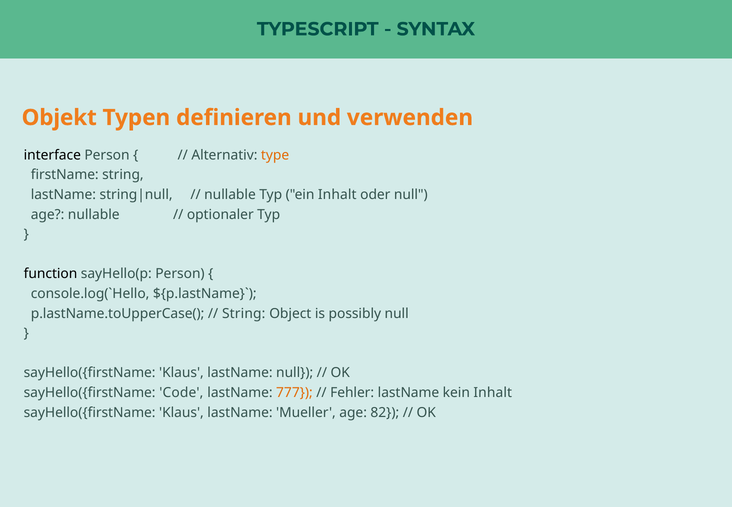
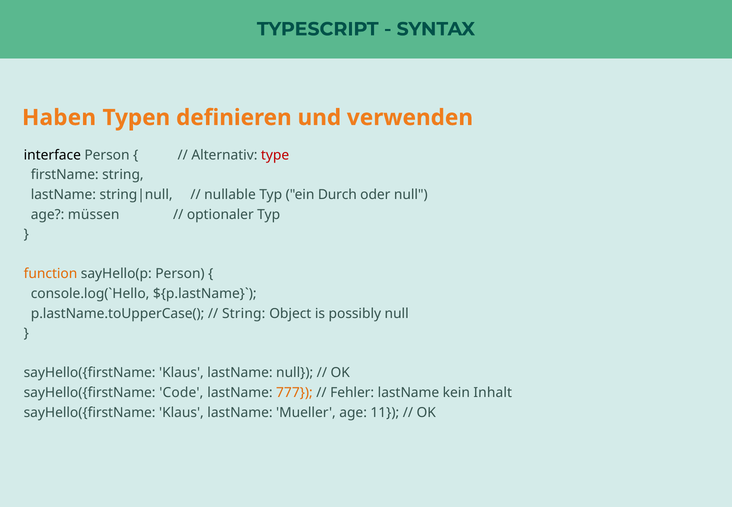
Objekt: Objekt -> Haben (59, 118)
type colour: orange -> red (275, 155)
ein Inhalt: Inhalt -> Durch (337, 195)
age nullable: nullable -> müssen (94, 214)
function colour: black -> orange (51, 274)
82: 82 -> 11 (385, 412)
